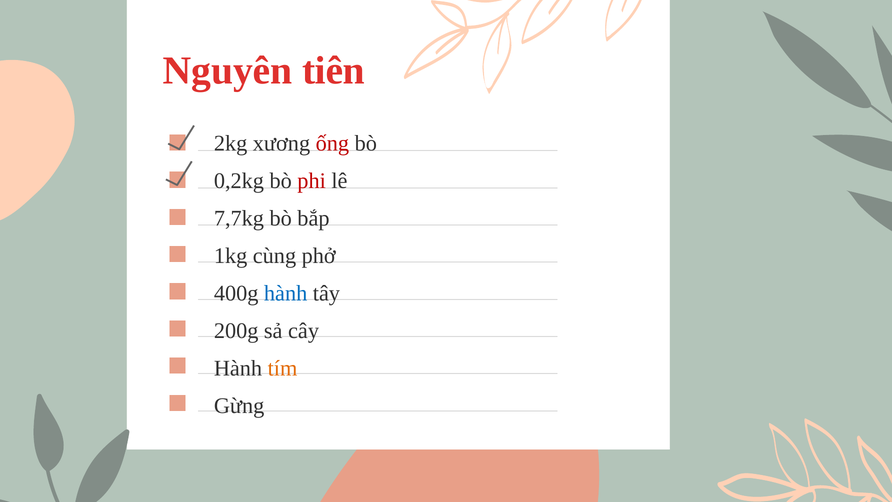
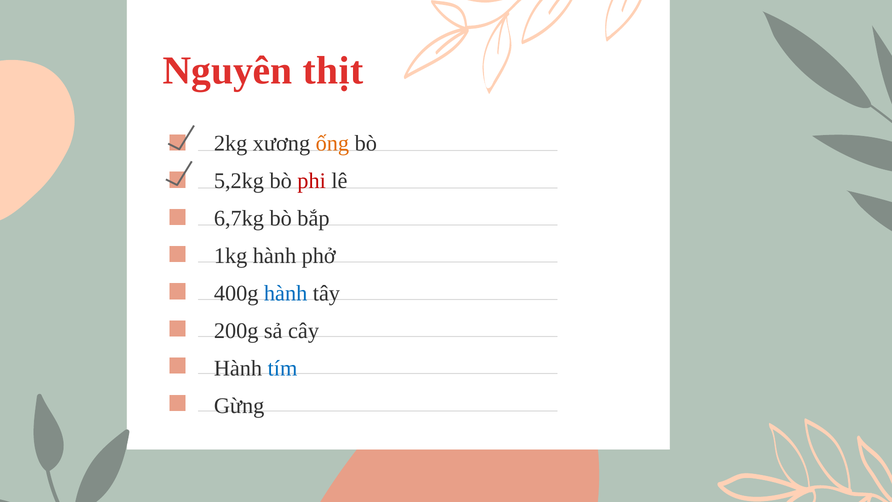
tiên: tiên -> thịt (333, 71)
ống colour: red -> orange (332, 144)
0,2kg: 0,2kg -> 5,2kg (239, 181)
7,7kg: 7,7kg -> 6,7kg (239, 218)
1kg cùng: cùng -> hành (274, 256)
tím colour: orange -> blue (283, 368)
